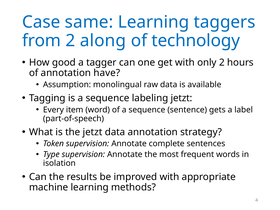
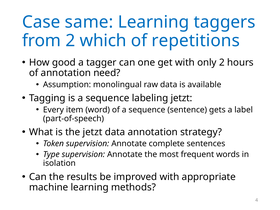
along: along -> which (103, 41)
technology: technology -> repetitions (196, 41)
have: have -> need (107, 73)
